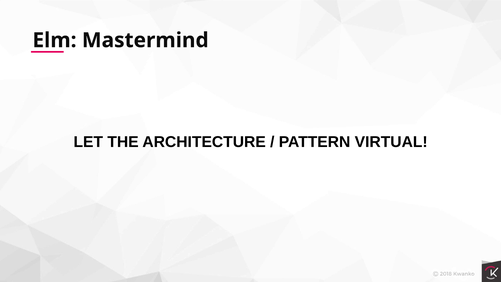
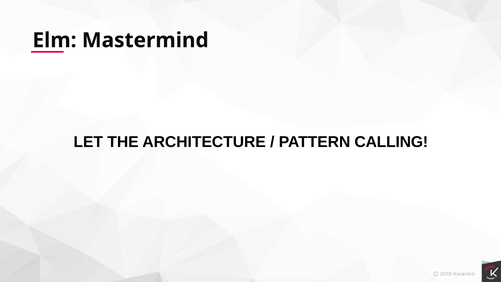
VIRTUAL: VIRTUAL -> CALLING (391, 142)
